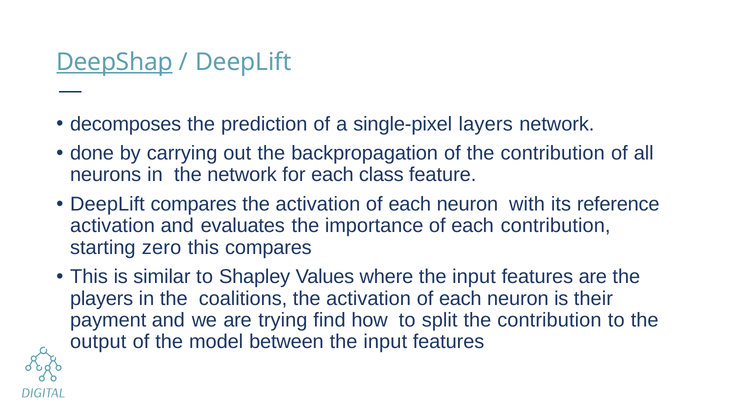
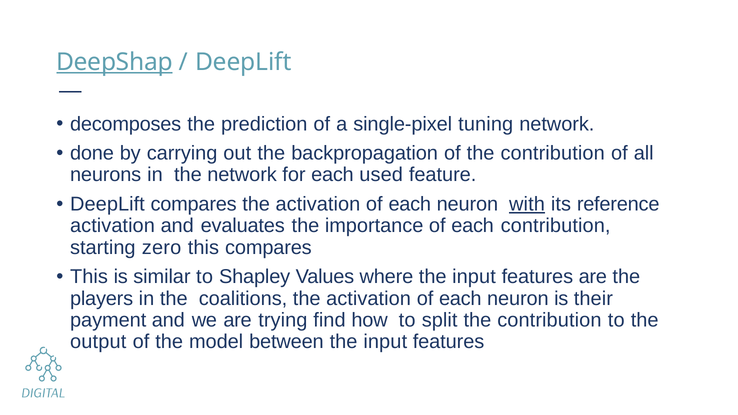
layers: layers -> tuning (486, 124)
class: class -> used (381, 175)
with underline: none -> present (527, 204)
